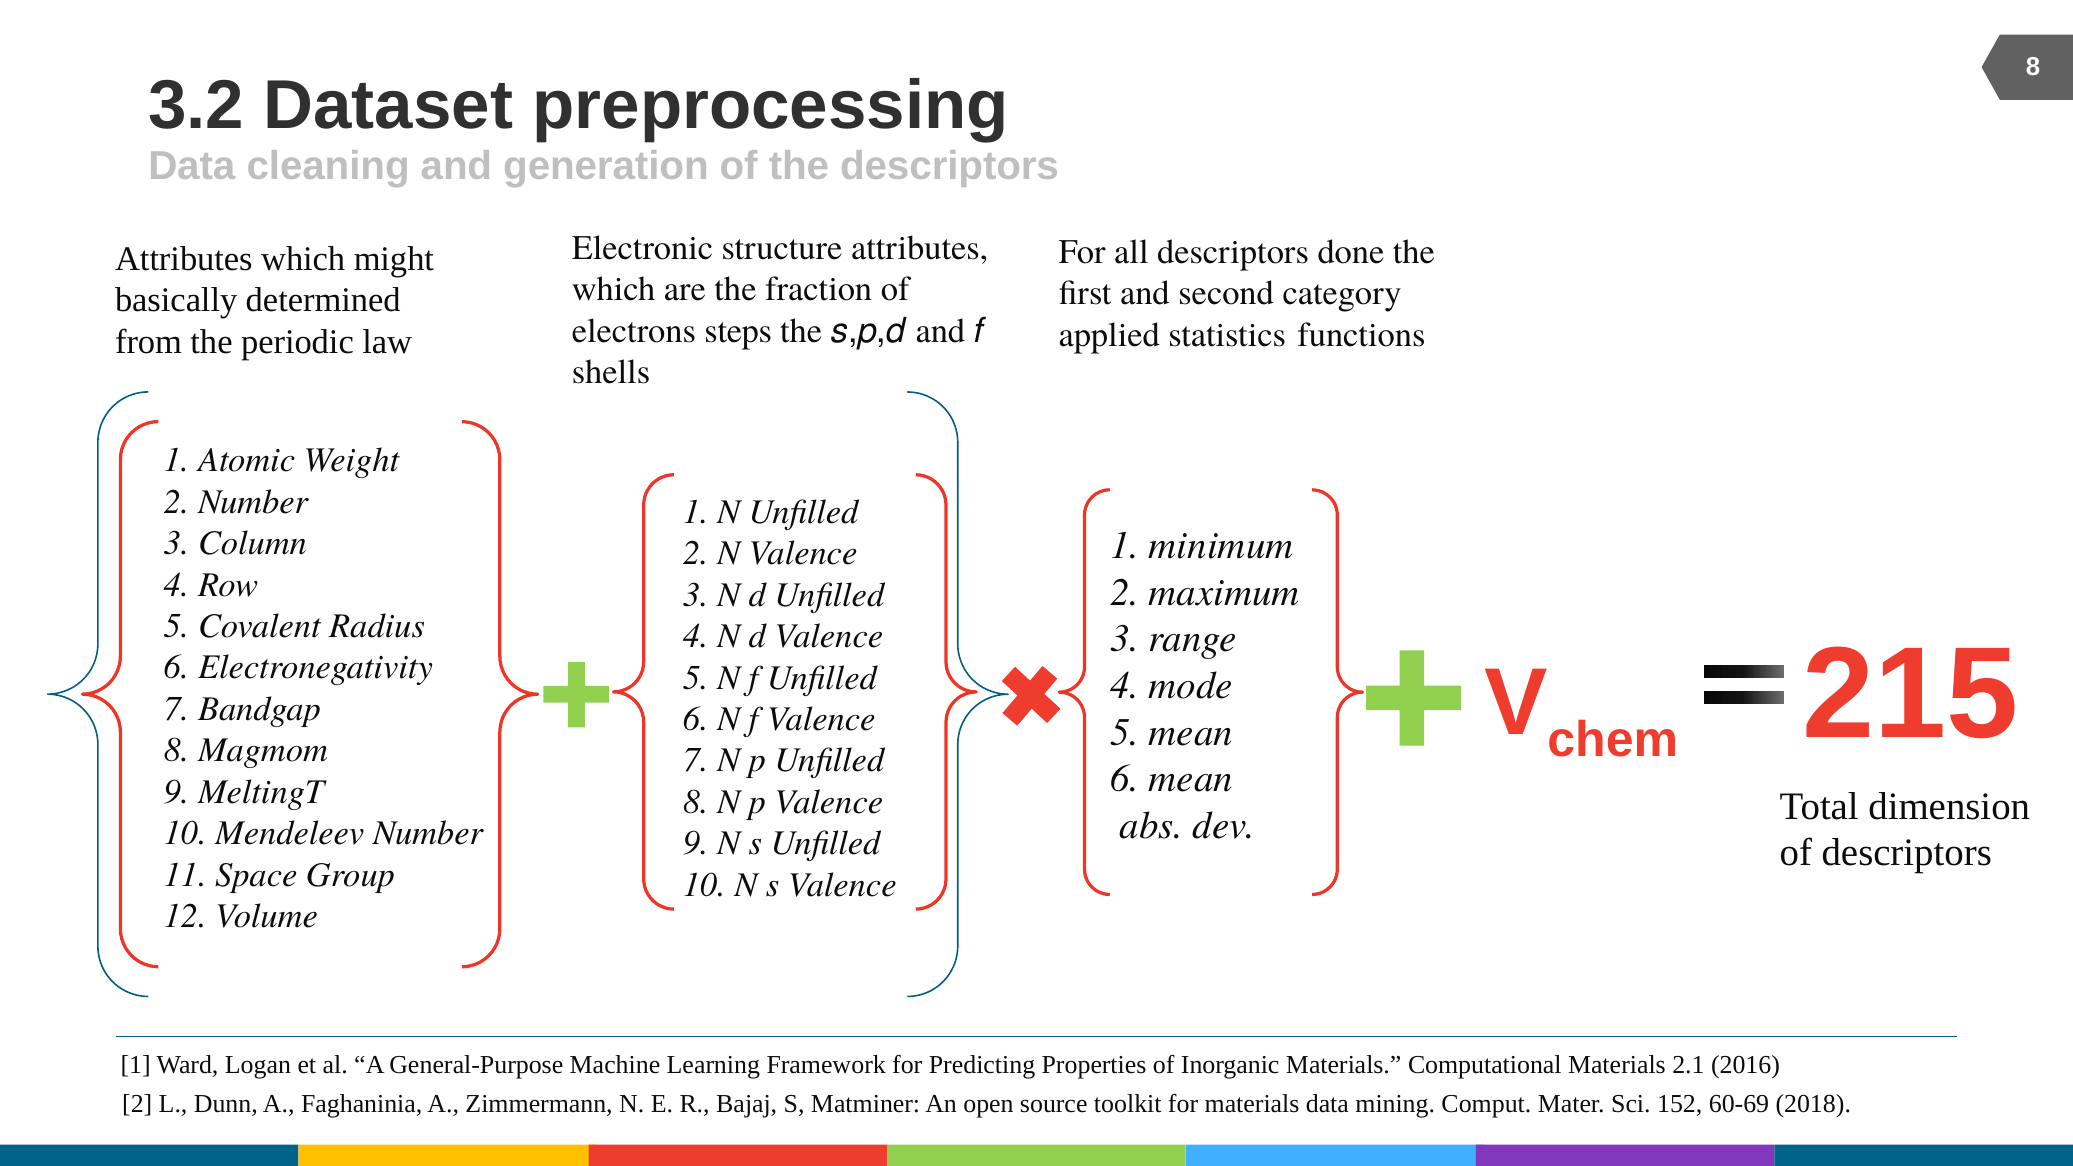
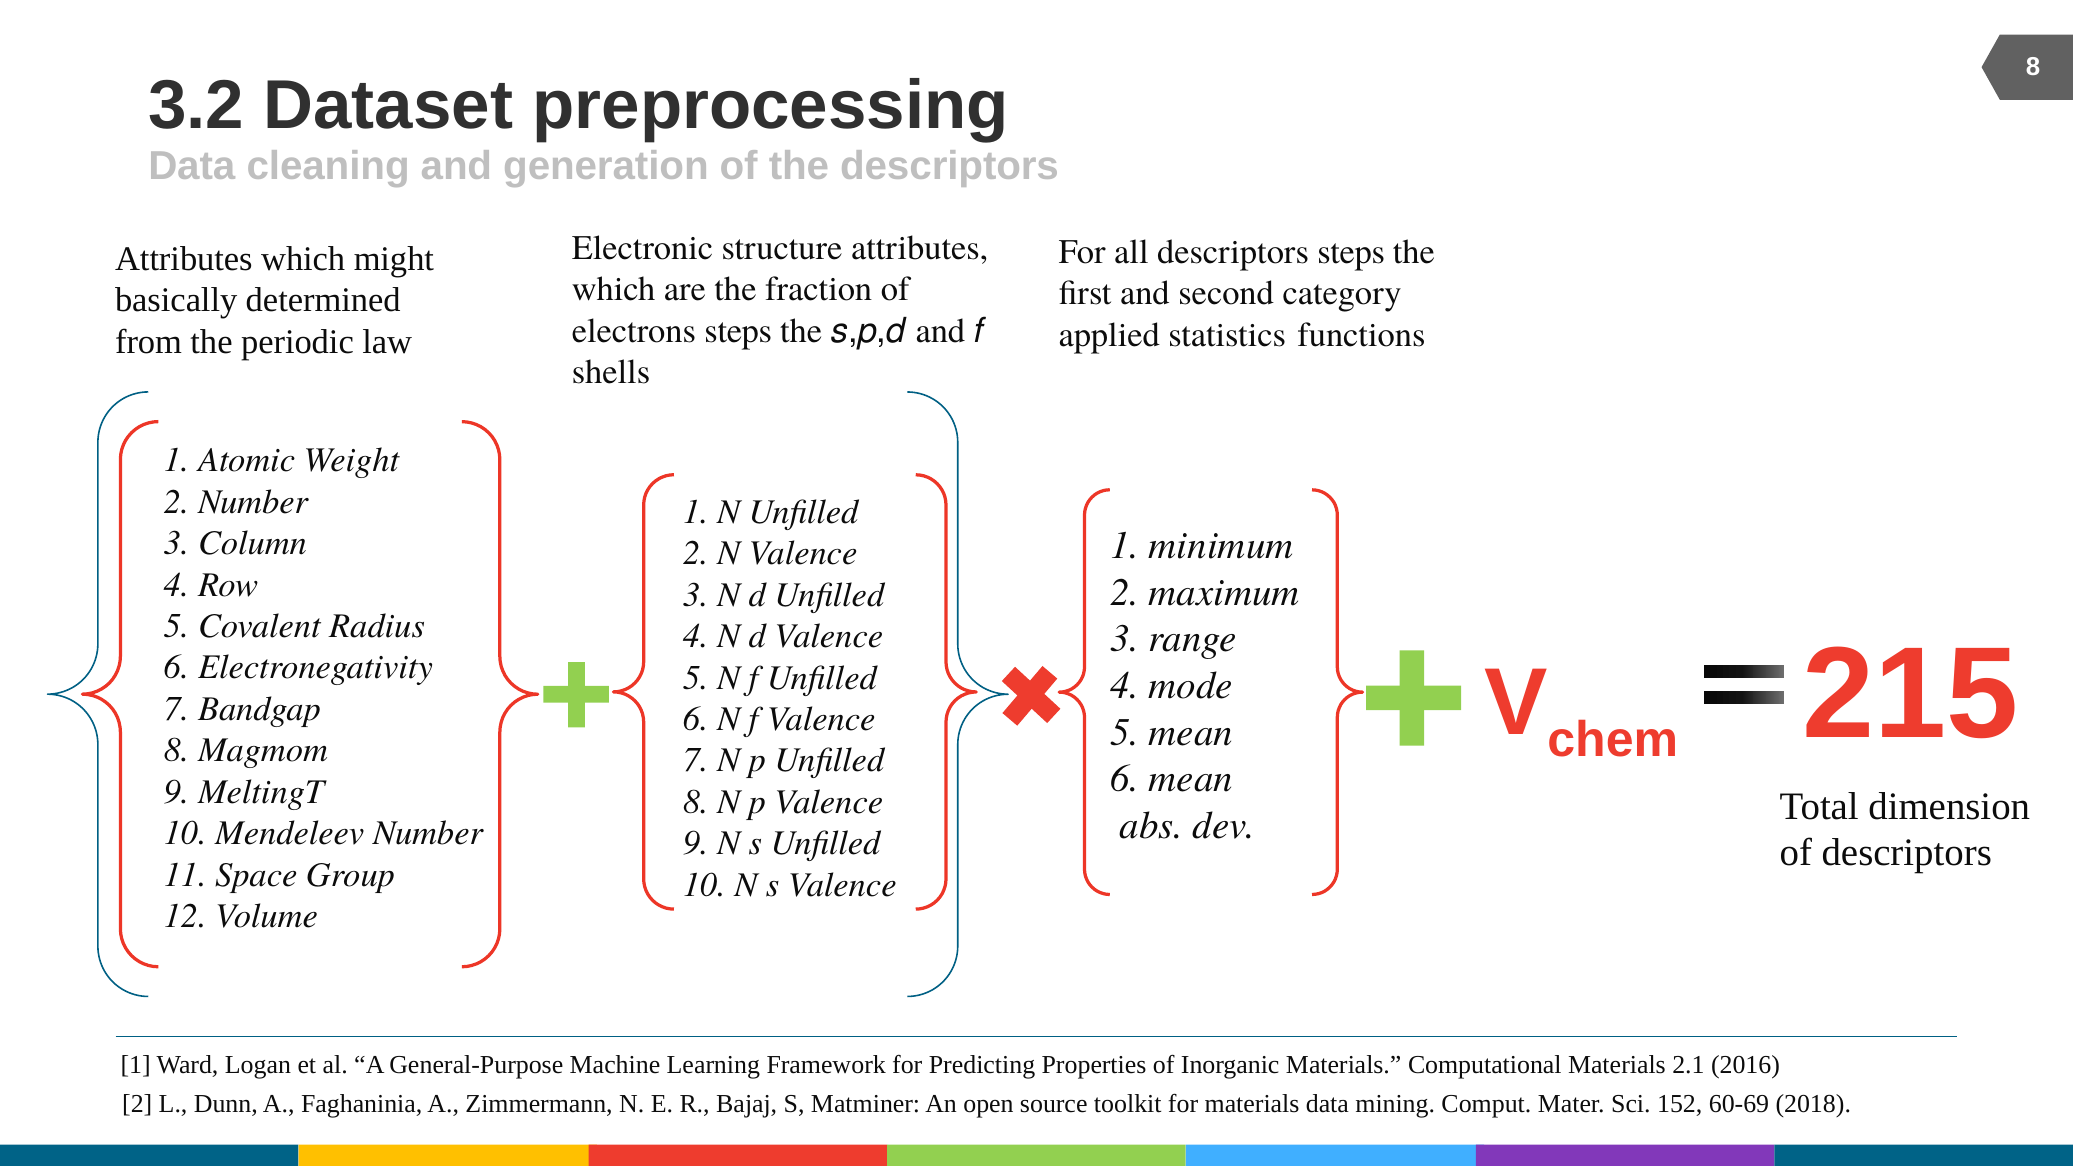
descriptors done: done -> steps (1351, 252)
